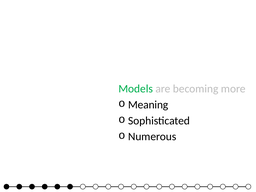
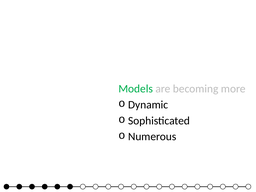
Meaning: Meaning -> Dynamic (148, 105)
